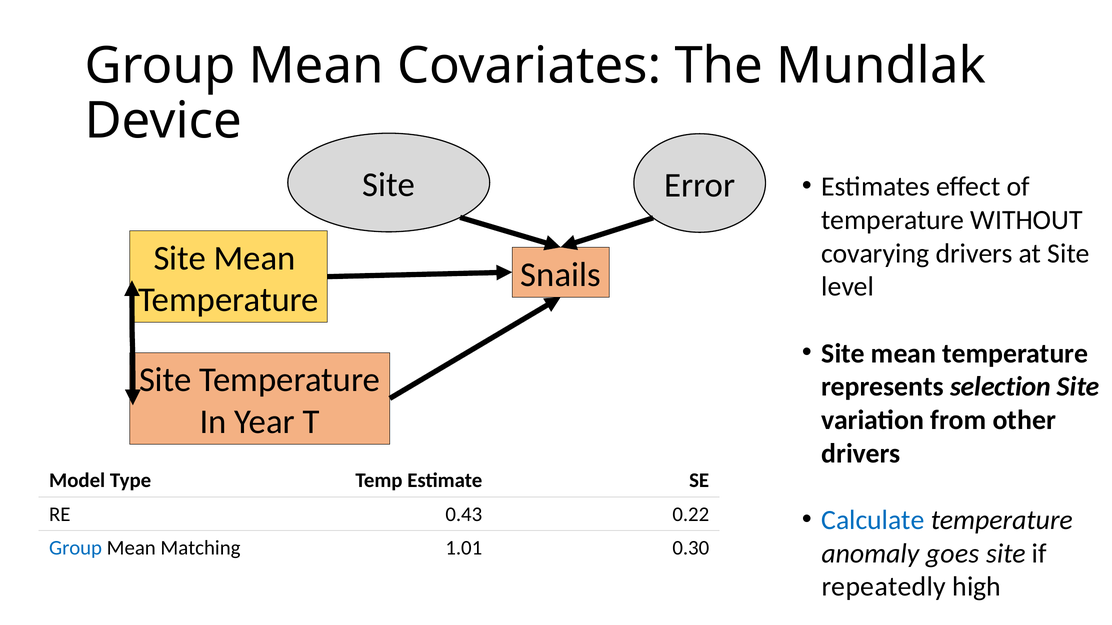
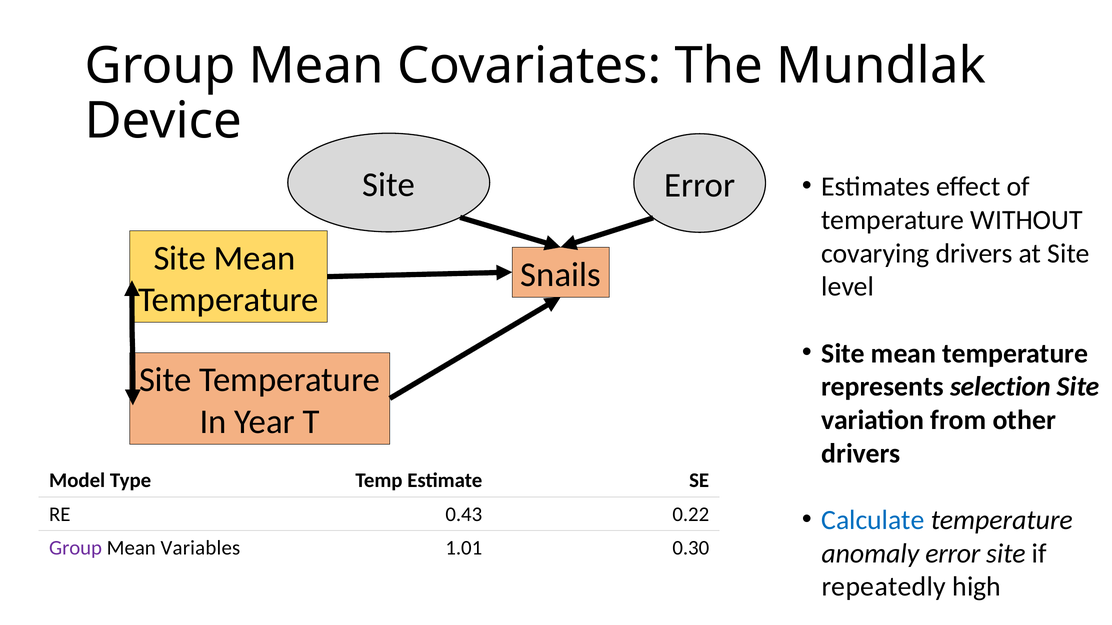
Group colour: blue -> purple (76, 548)
Matching: Matching -> Variables (200, 548)
anomaly goes: goes -> error (953, 554)
